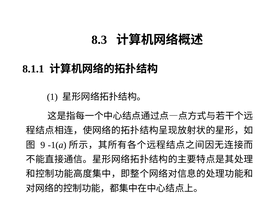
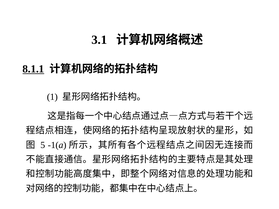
8.3: 8.3 -> 3.1 (99, 40)
8.1.1 underline: none -> present (33, 69)
9: 9 -> 5 (43, 145)
